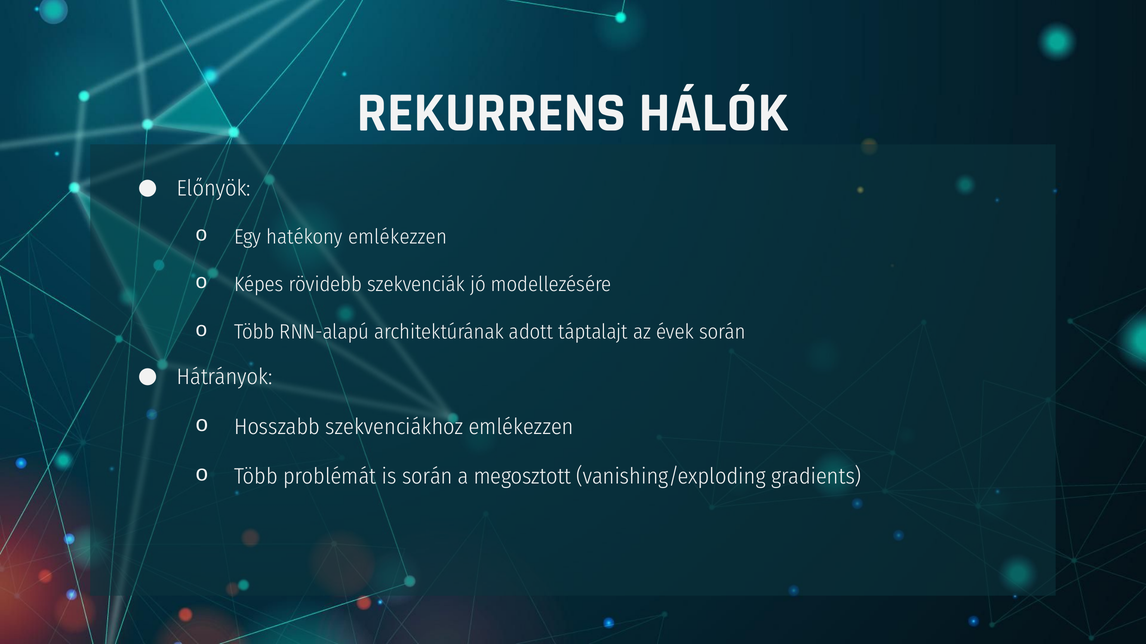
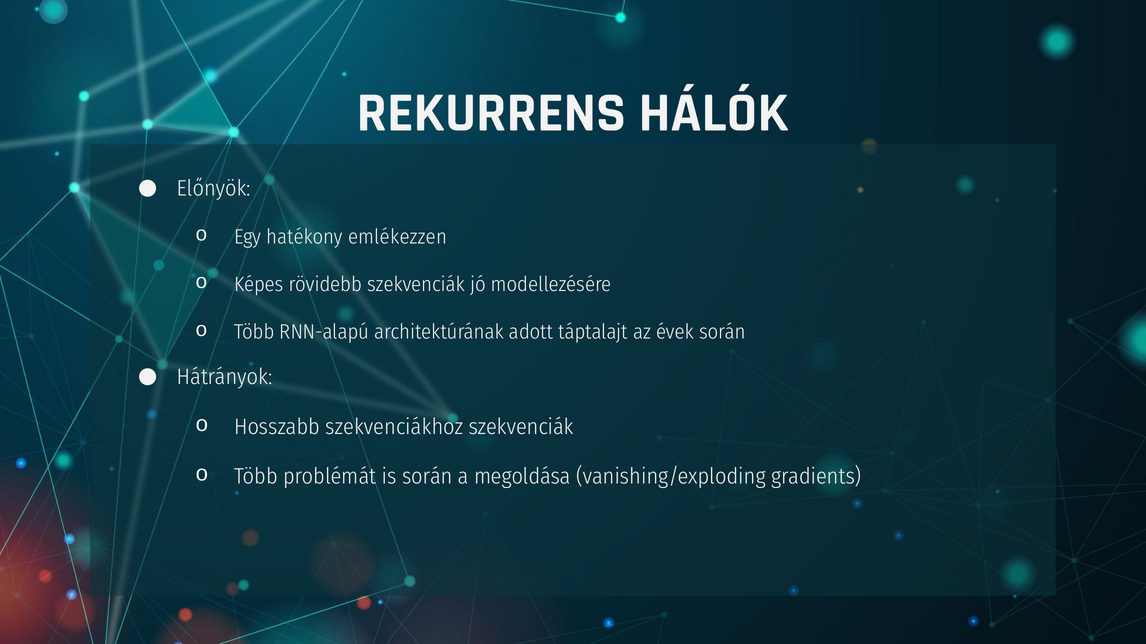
szekvenciákhoz emlékezzen: emlékezzen -> szekvenciák (521, 427)
megosztott: megosztott -> megoldása (522, 477)
